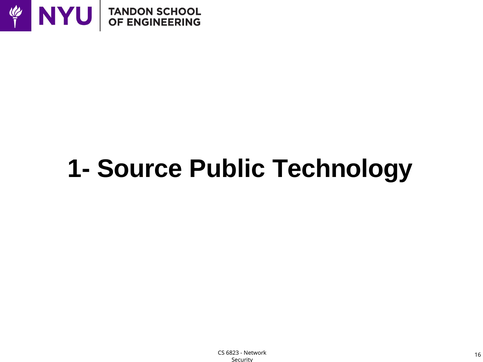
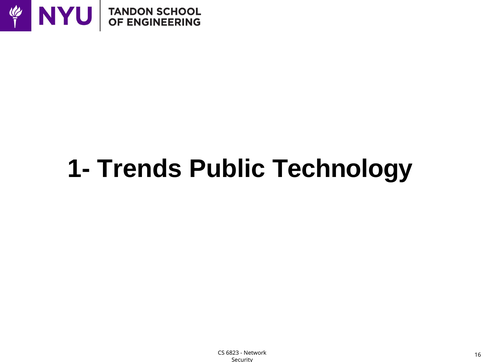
Source: Source -> Trends (140, 169)
